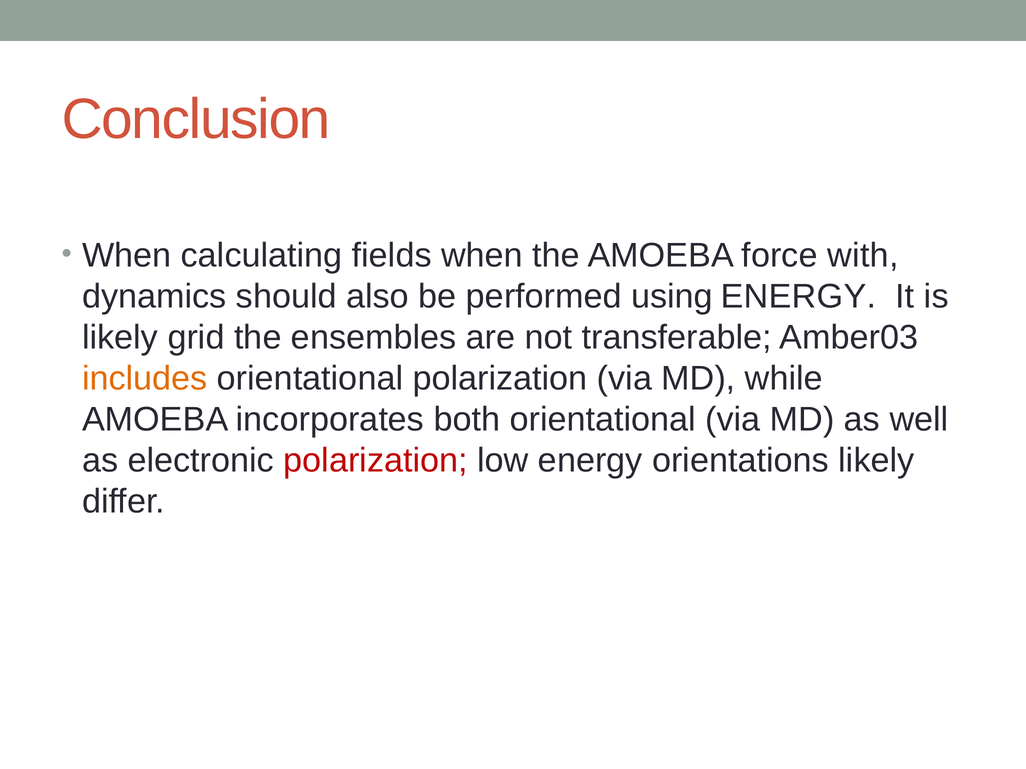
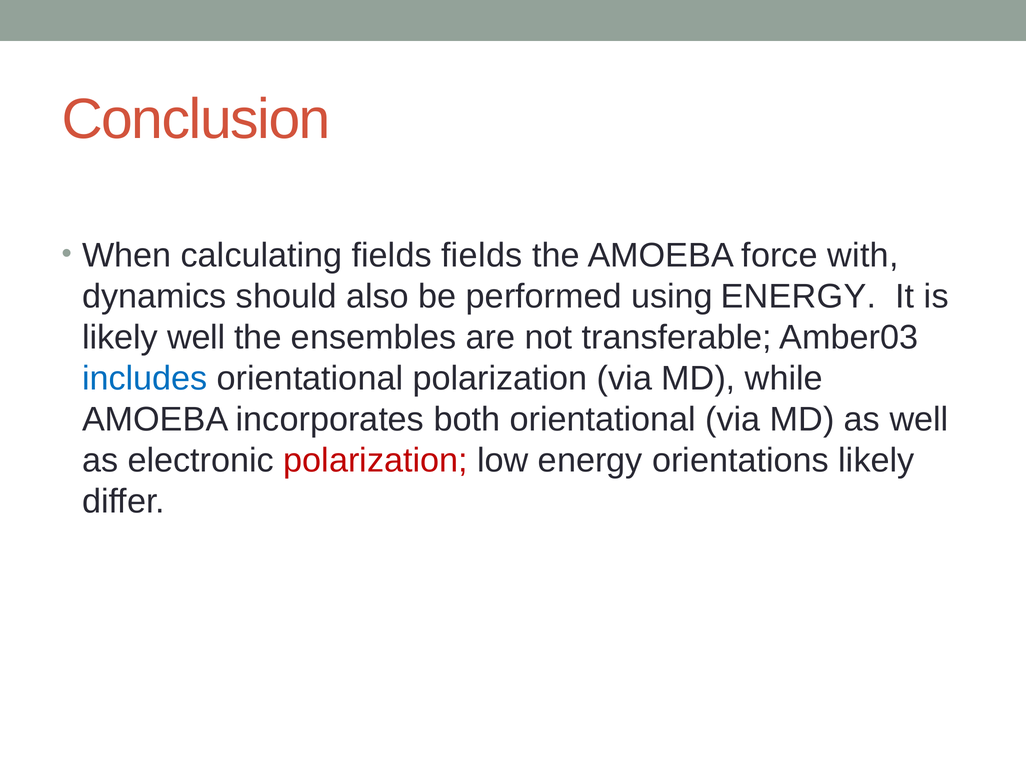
fields when: when -> fields (482, 255)
likely grid: grid -> well (196, 338)
includes colour: orange -> blue (145, 379)
